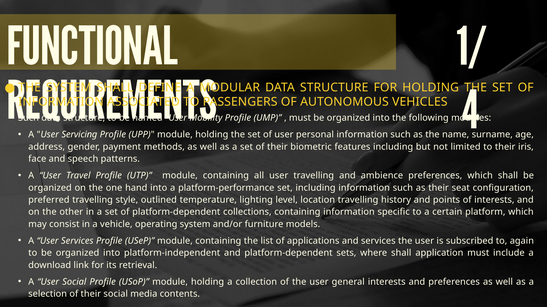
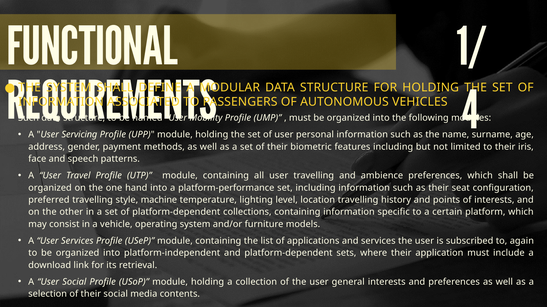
outlined: outlined -> machine (159, 200)
where shall: shall -> their (401, 253)
